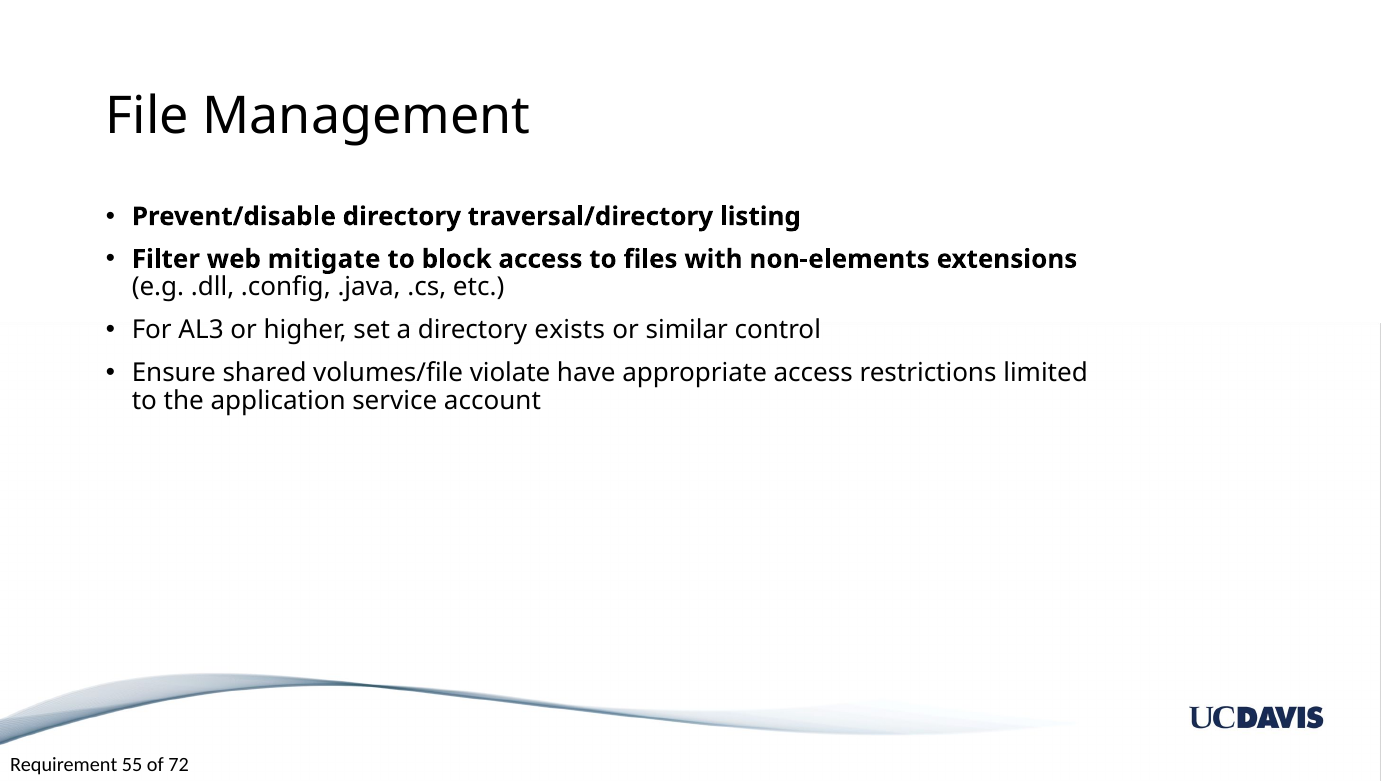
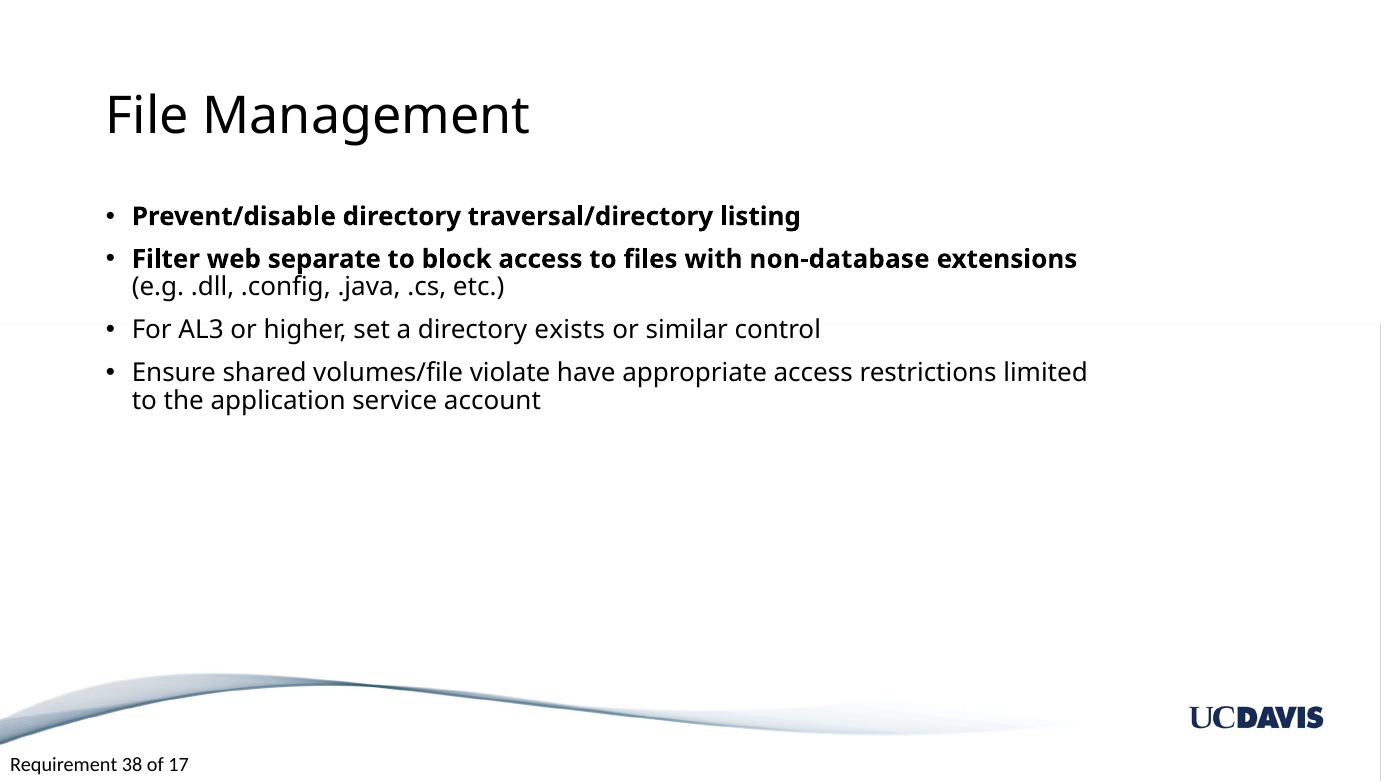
mitigate: mitigate -> separate (324, 259)
non-elements: non-elements -> non-database (840, 259)
55: 55 -> 38 (132, 764)
72: 72 -> 17 (179, 764)
